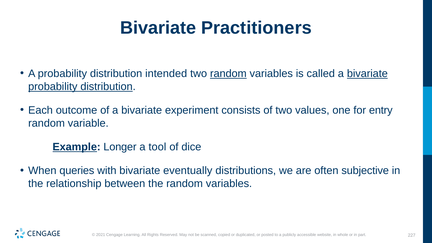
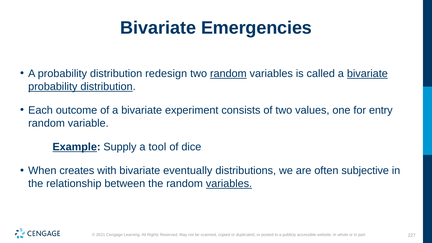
Practitioners: Practitioners -> Emergencies (257, 28)
intended: intended -> redesign (166, 74)
Longer: Longer -> Supply (120, 147)
queries: queries -> creates (77, 171)
variables underline: none -> present (229, 184)
